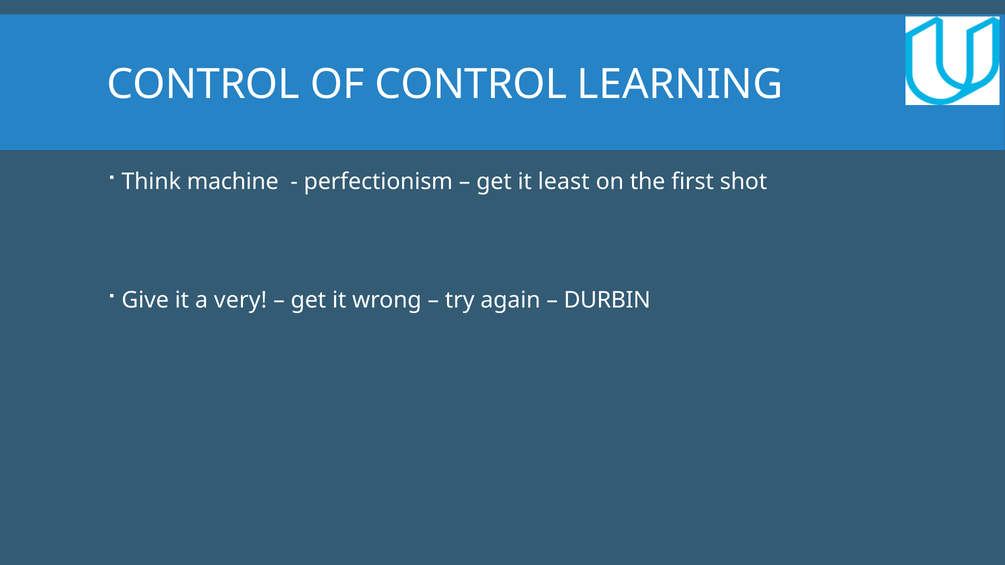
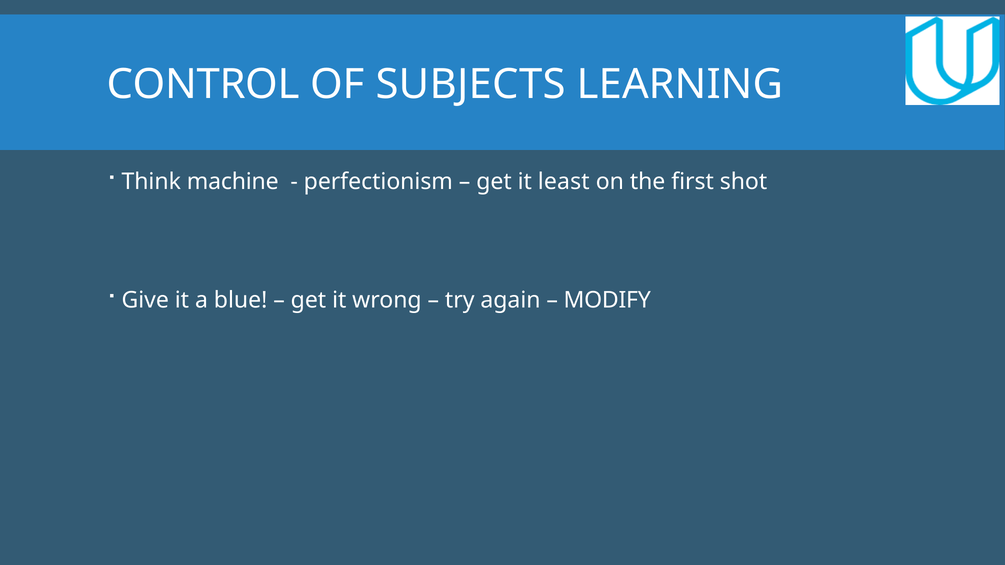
OF CONTROL: CONTROL -> SUBJECTS (471, 85)
very: very -> blue (241, 300)
DURBIN: DURBIN -> MODIFY (607, 300)
